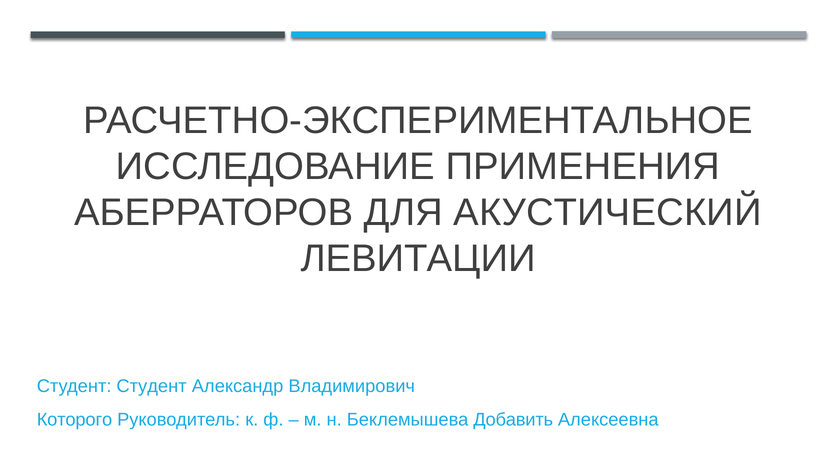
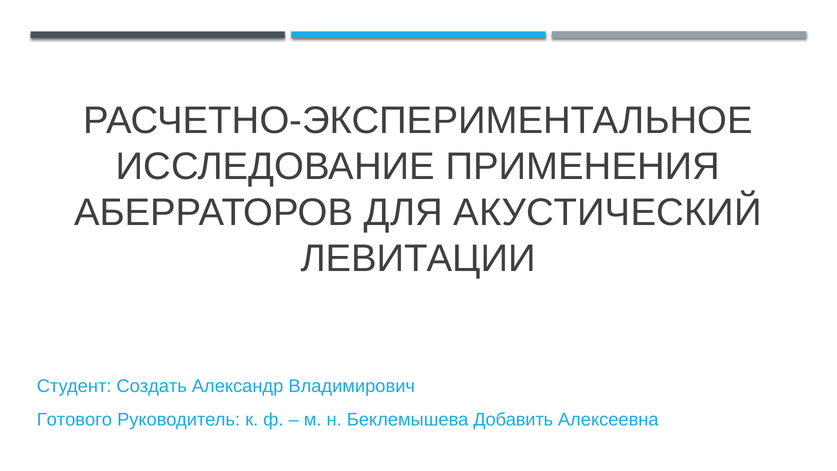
Студент Студент: Студент -> Создать (152, 386)
Которого: Которого -> Готового (74, 420)
